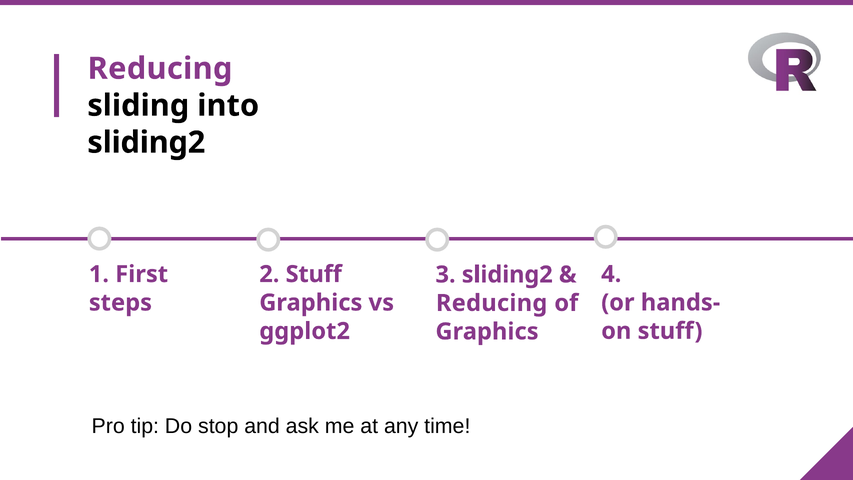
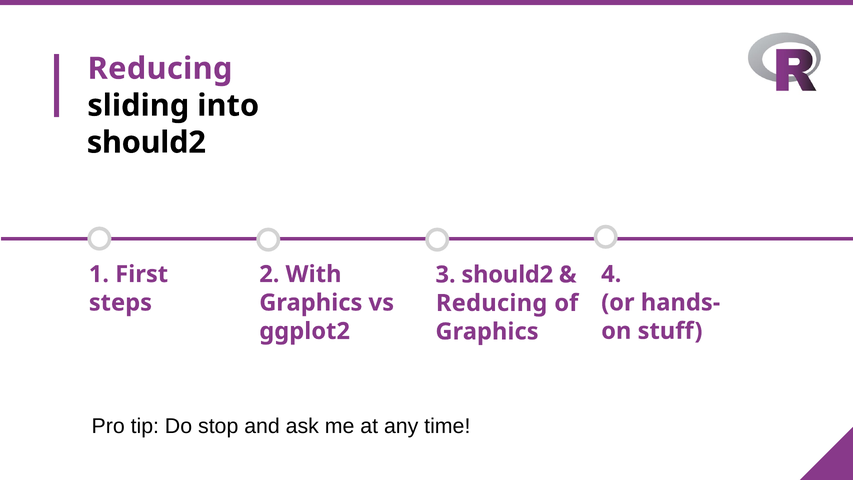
sliding2: sliding2 -> should2 (146, 142)
2 Stuff: Stuff -> With (314, 274)
3 sliding2: sliding2 -> should2 (507, 275)
